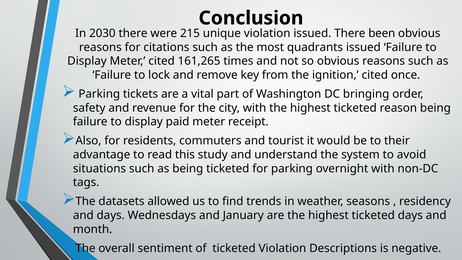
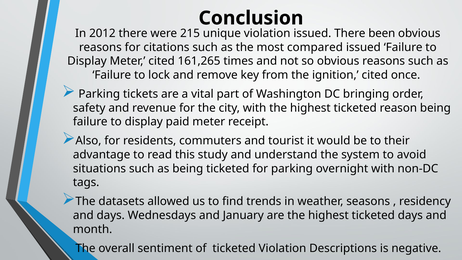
2030: 2030 -> 2012 (102, 33)
quadrants: quadrants -> compared (315, 47)
